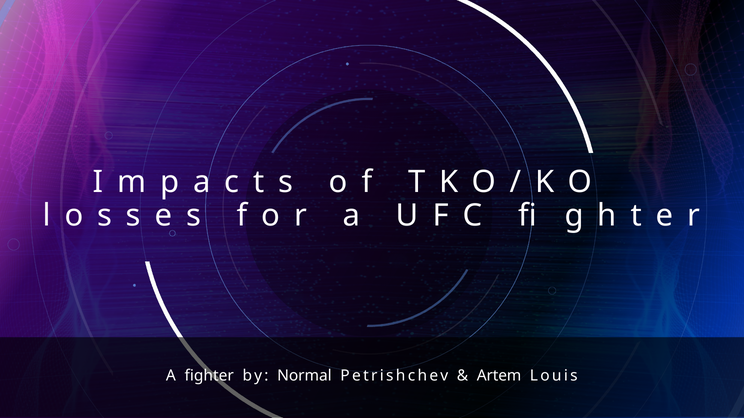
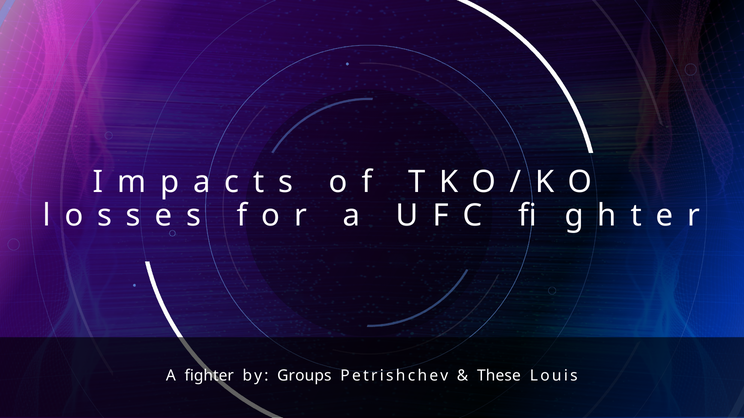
Normal: Normal -> Groups (304, 376)
Artem: Artem -> These (499, 376)
